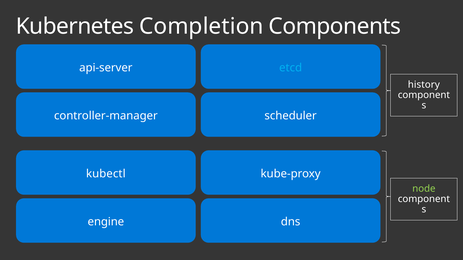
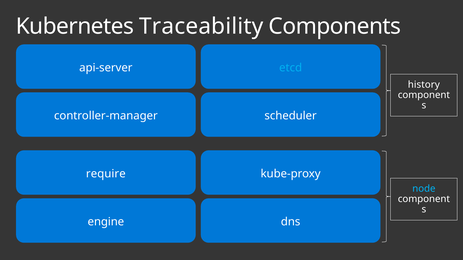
Completion: Completion -> Traceability (201, 27)
kubectl: kubectl -> require (106, 174)
node colour: light green -> light blue (424, 189)
